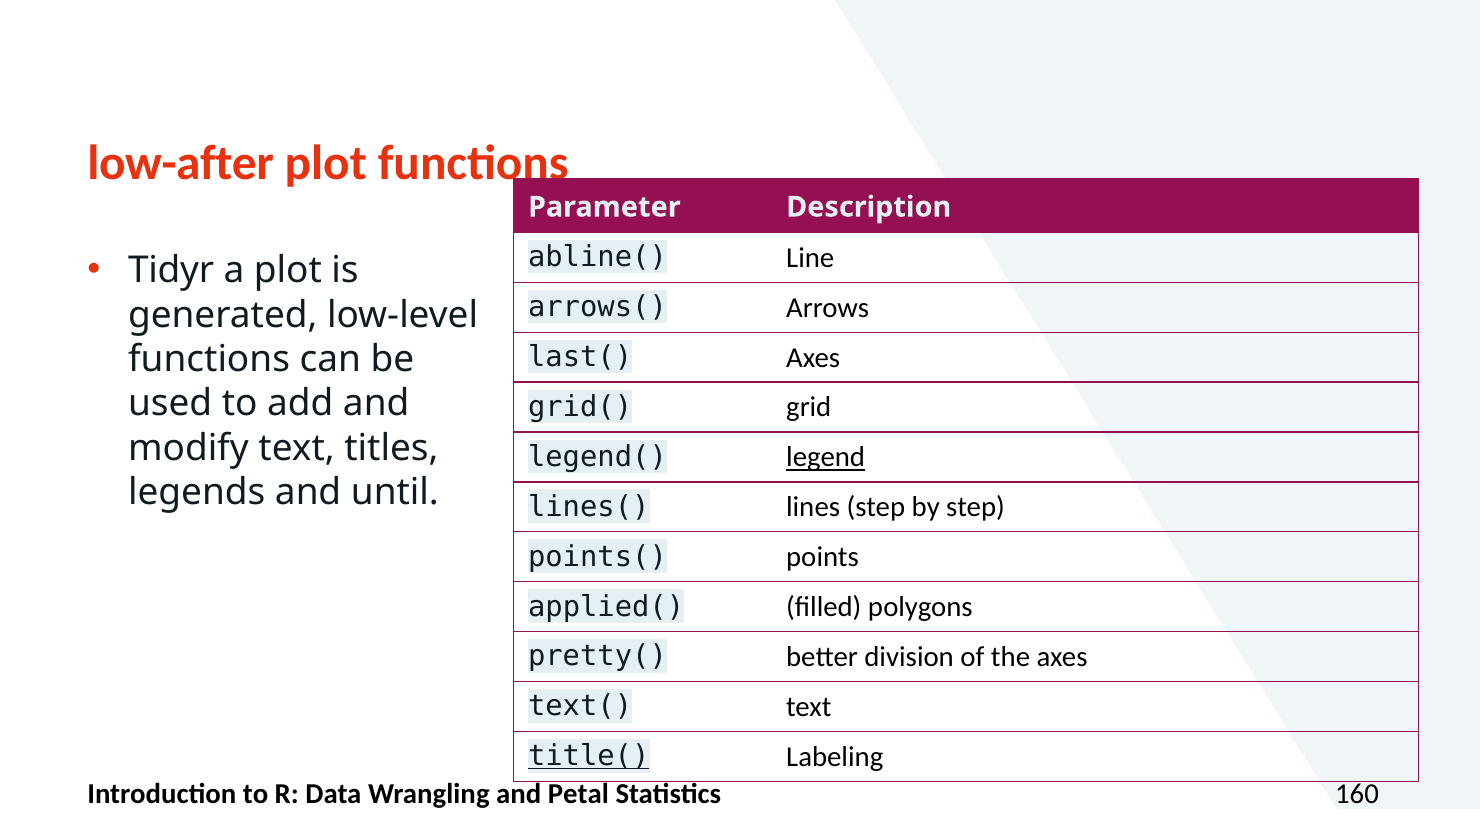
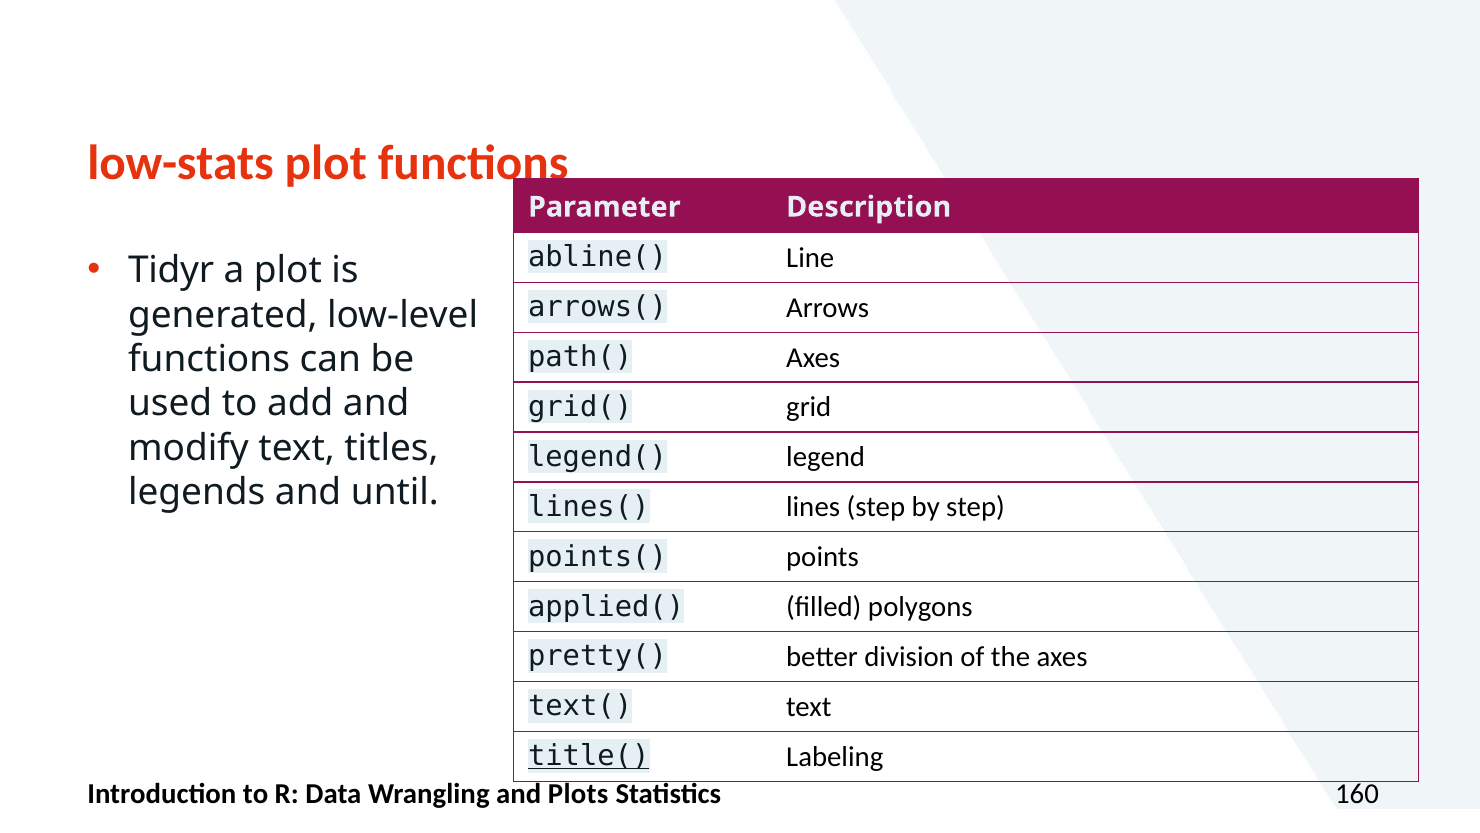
low-after: low-after -> low-stats (181, 163)
last(: last( -> path( (580, 357)
legend underline: present -> none (826, 457)
Petal: Petal -> Plots (578, 793)
